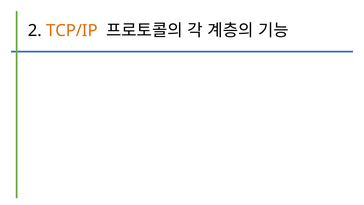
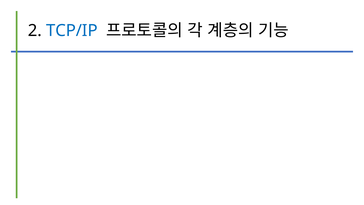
TCP/IP colour: orange -> blue (72, 31)
